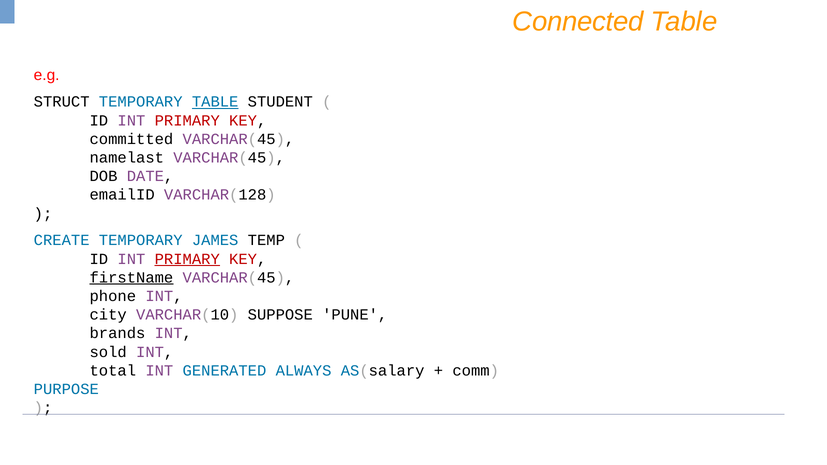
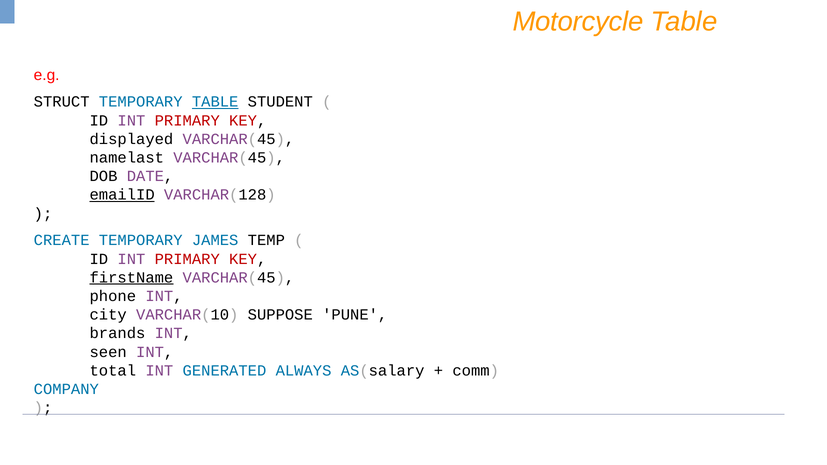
Connected: Connected -> Motorcycle (578, 22)
committed: committed -> displayed (131, 139)
emailID underline: none -> present (122, 195)
PRIMARY underline: present -> none (187, 259)
sold: sold -> seen (108, 352)
PURPOSE: PURPOSE -> COMPANY (66, 389)
